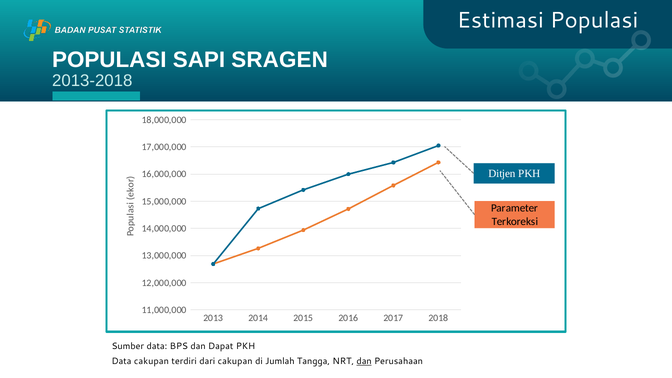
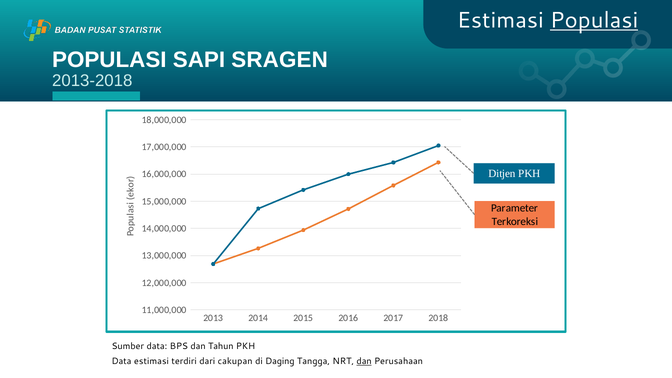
Populasi underline: none -> present (594, 20)
Dapat: Dapat -> Tahun (221, 346)
Data cakupan: cakupan -> estimasi (151, 361)
Jumlah: Jumlah -> Daging (280, 361)
